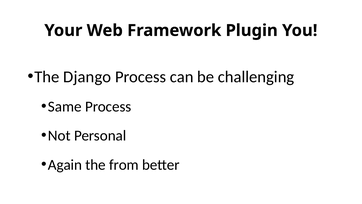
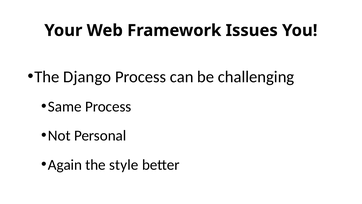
Plugin: Plugin -> Issues (252, 30)
from: from -> style (124, 164)
